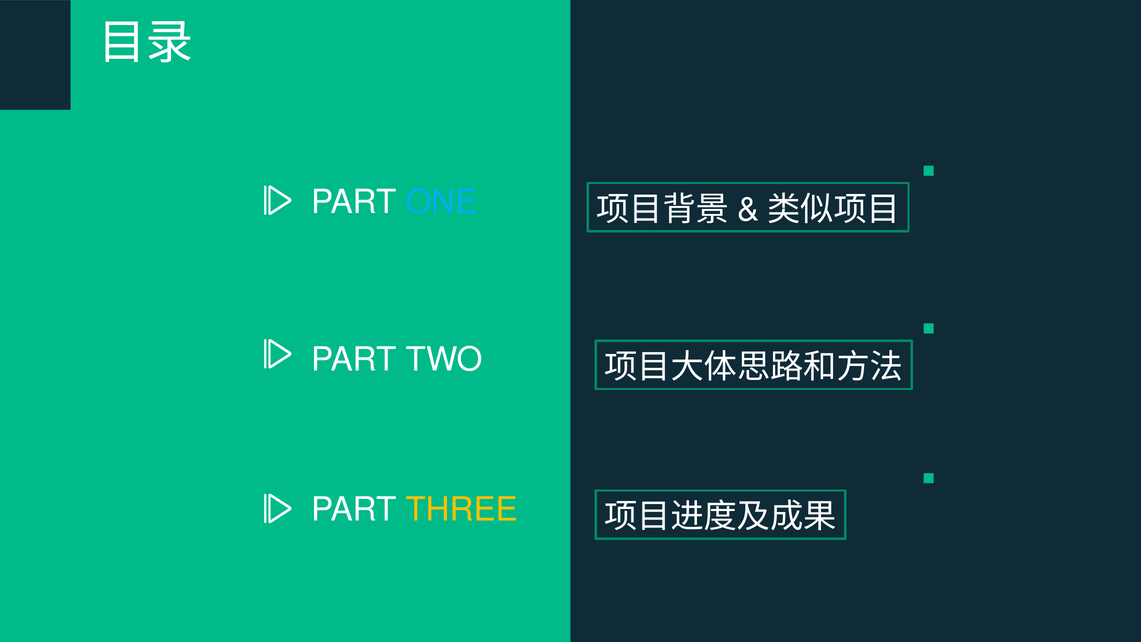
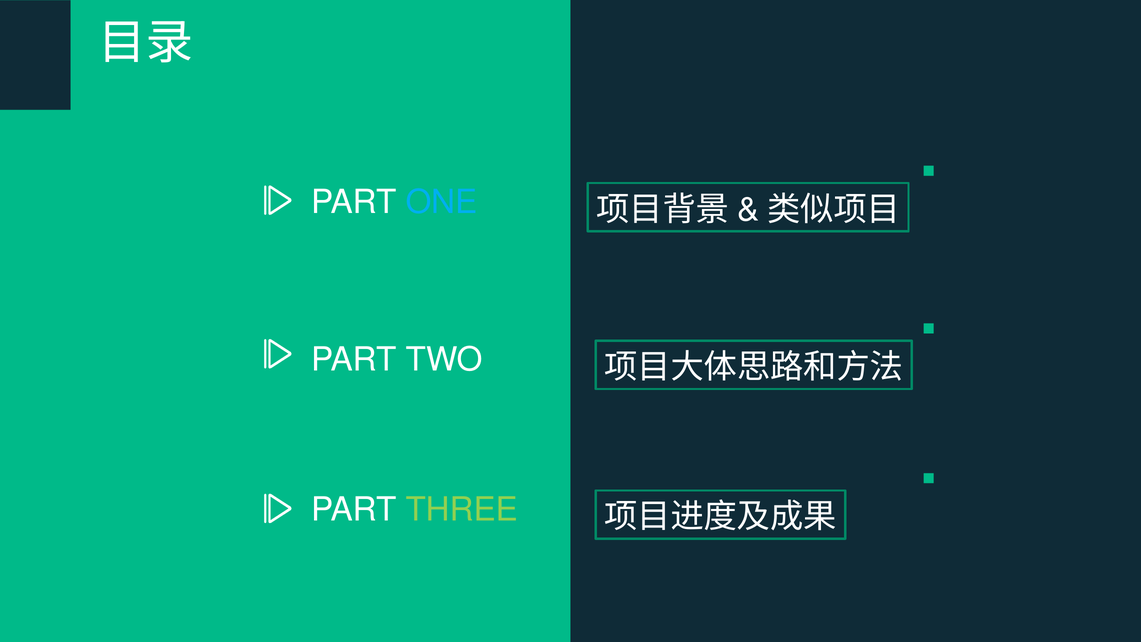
THREE colour: yellow -> light green (462, 510)
